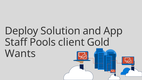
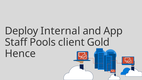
Solution: Solution -> Internal (60, 31)
Wants: Wants -> Hence (20, 53)
